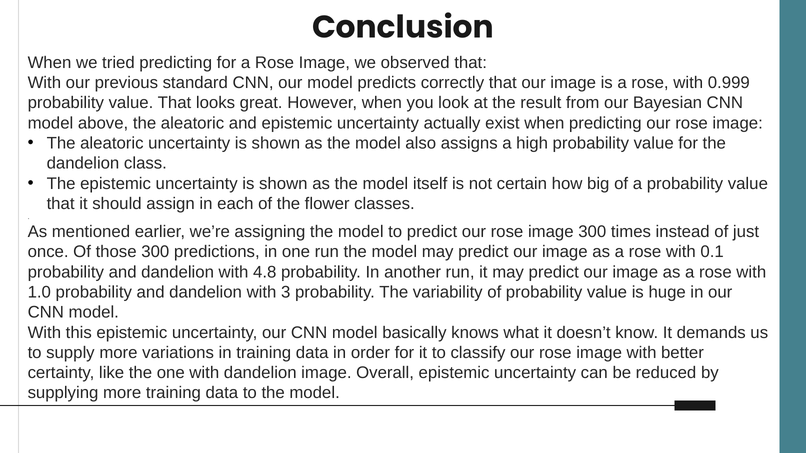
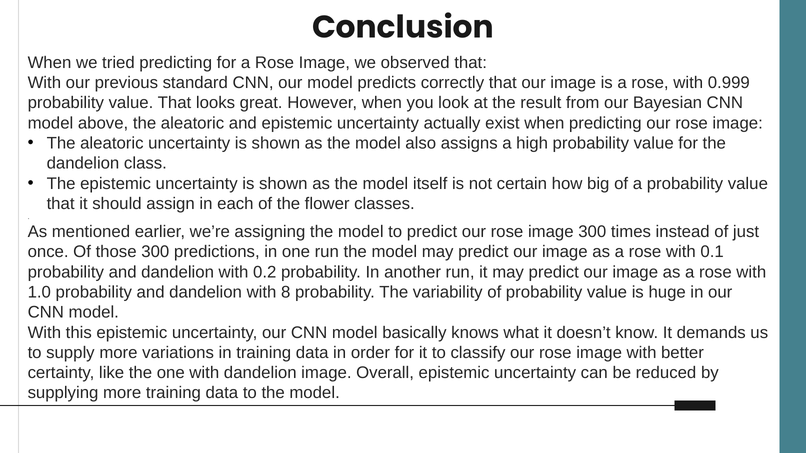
4.8: 4.8 -> 0.2 (265, 272)
3: 3 -> 8 (286, 292)
